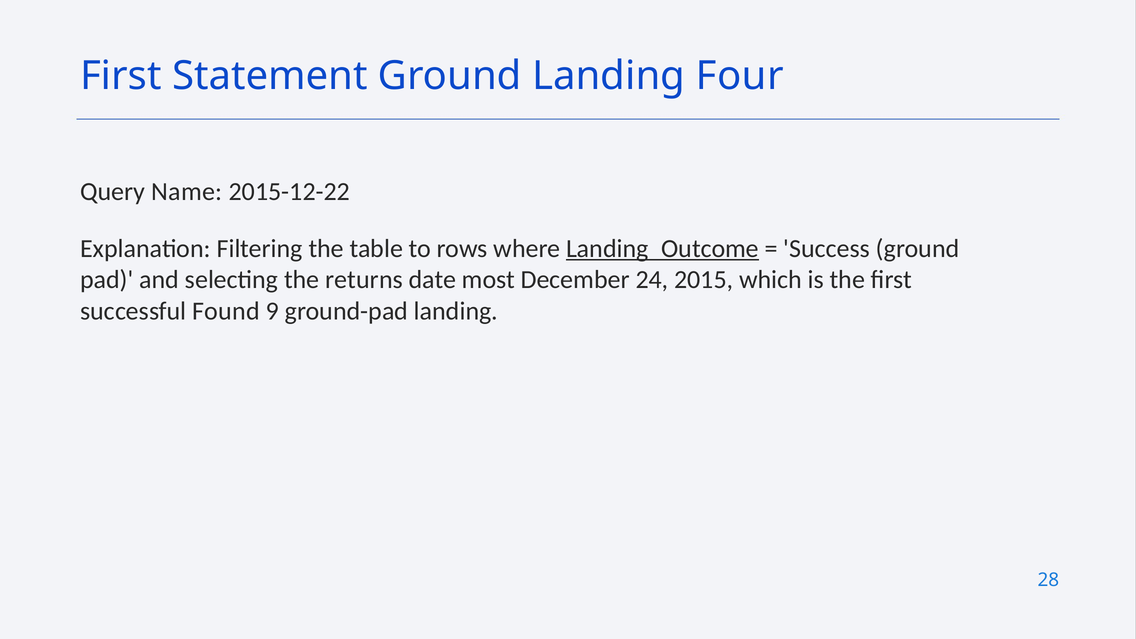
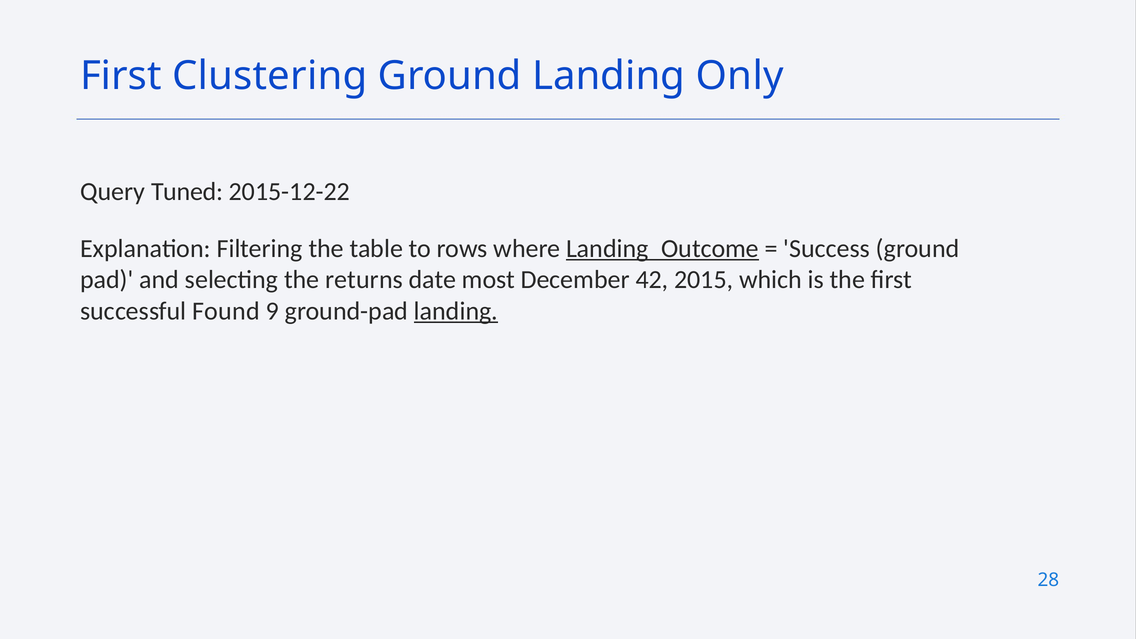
Statement: Statement -> Clustering (270, 76)
Four: Four -> Only (740, 76)
Name: Name -> Tuned (187, 192)
24: 24 -> 42 (652, 280)
landing underline: none -> present (456, 311)
